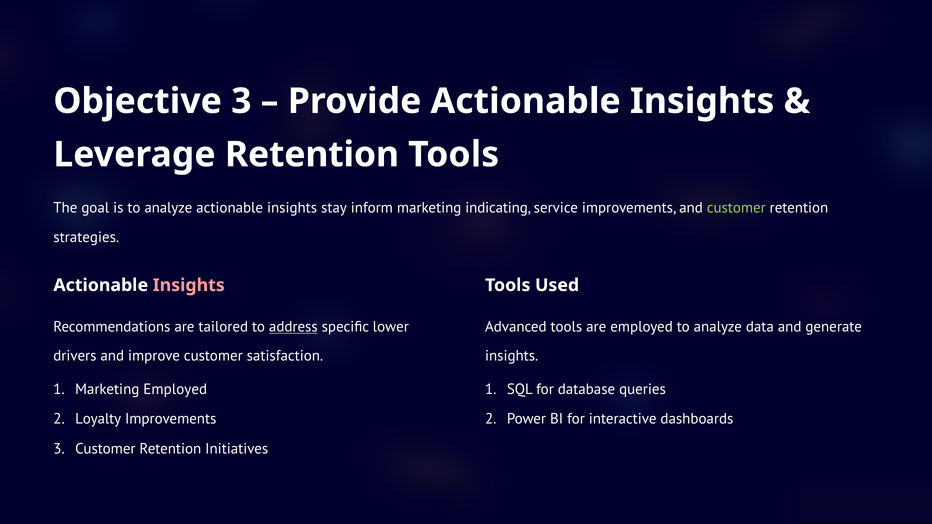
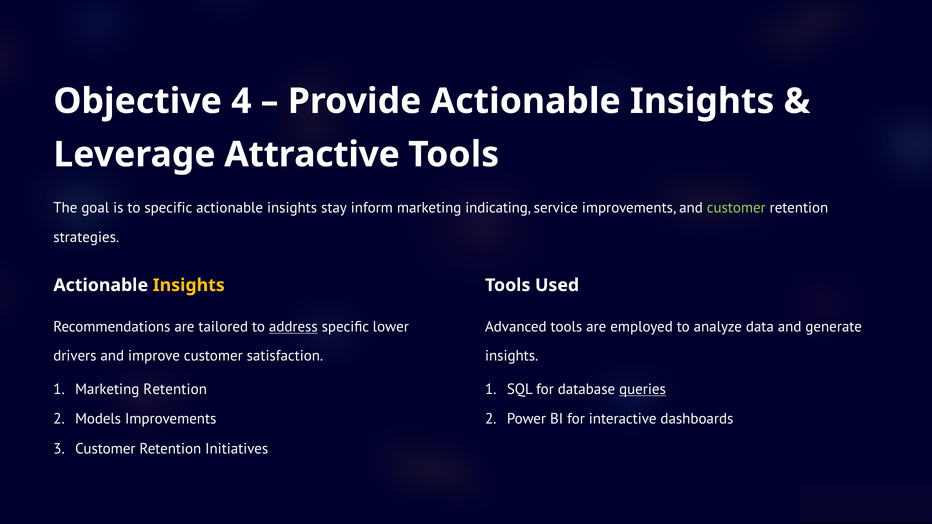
Objective 3: 3 -> 4 (241, 101)
Leverage Retention: Retention -> Attractive (312, 155)
is to analyze: analyze -> specific (168, 208)
Insights colour: pink -> yellow (189, 285)
Marketing Employed: Employed -> Retention (175, 389)
queries underline: none -> present (642, 389)
Loyalty: Loyalty -> Models (98, 419)
